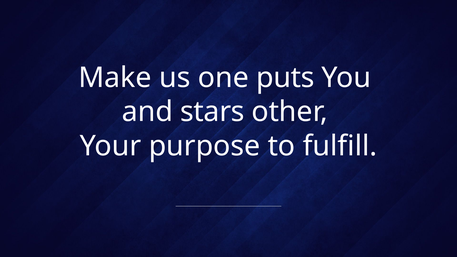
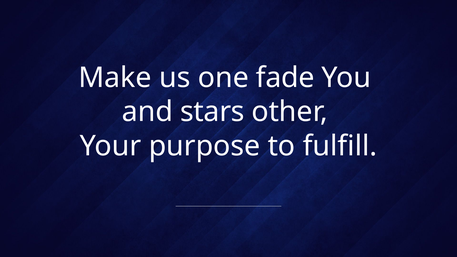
puts: puts -> fade (285, 78)
